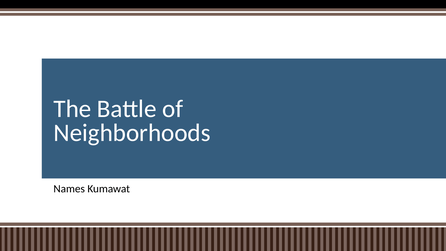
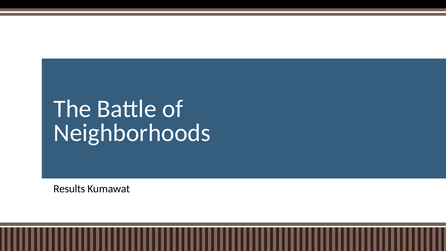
Names: Names -> Results (69, 189)
